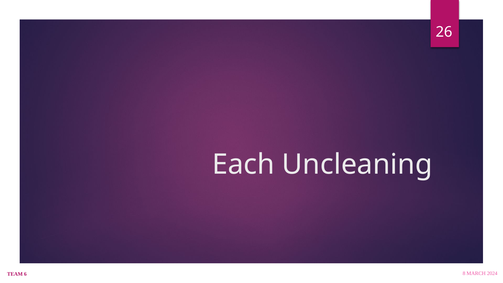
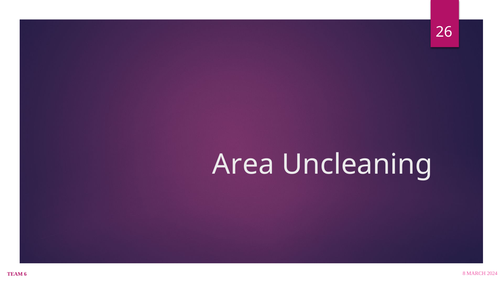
Each: Each -> Area (243, 164)
